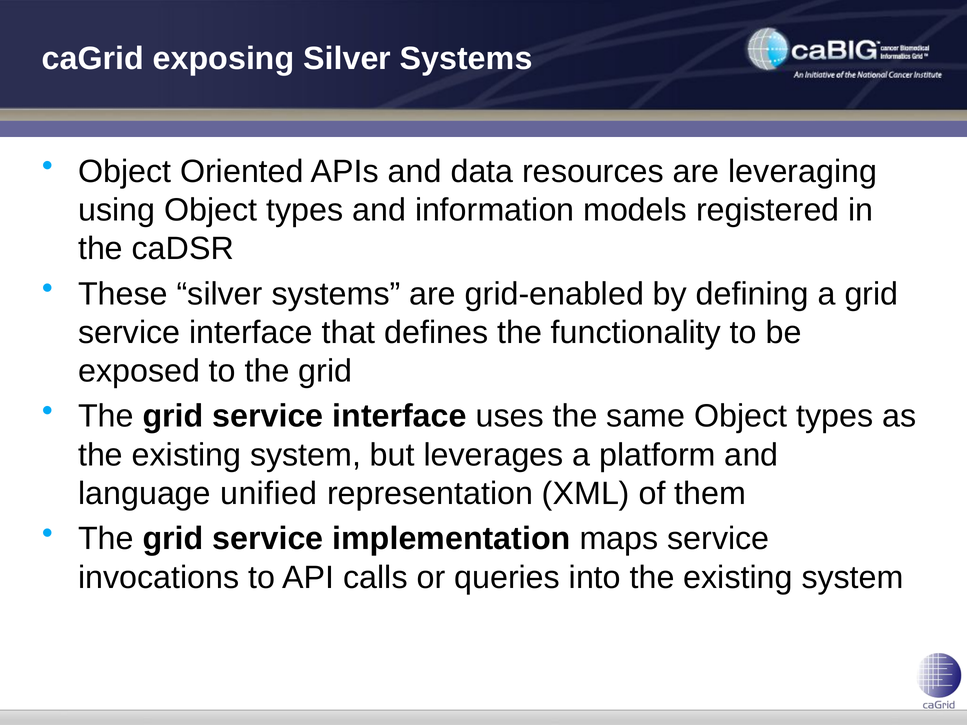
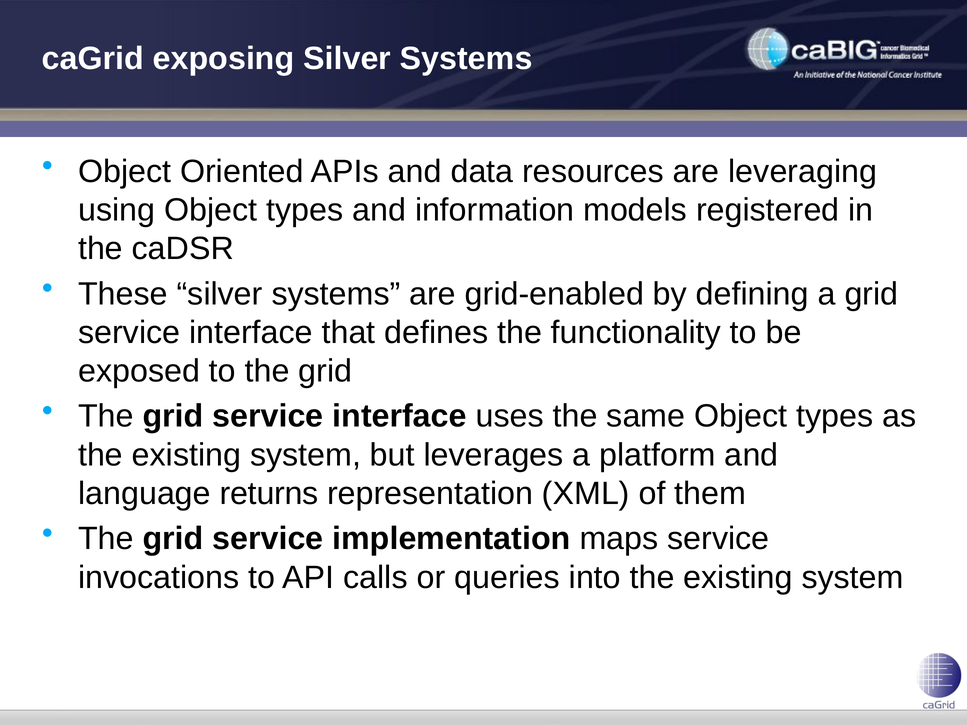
unified: unified -> returns (269, 494)
